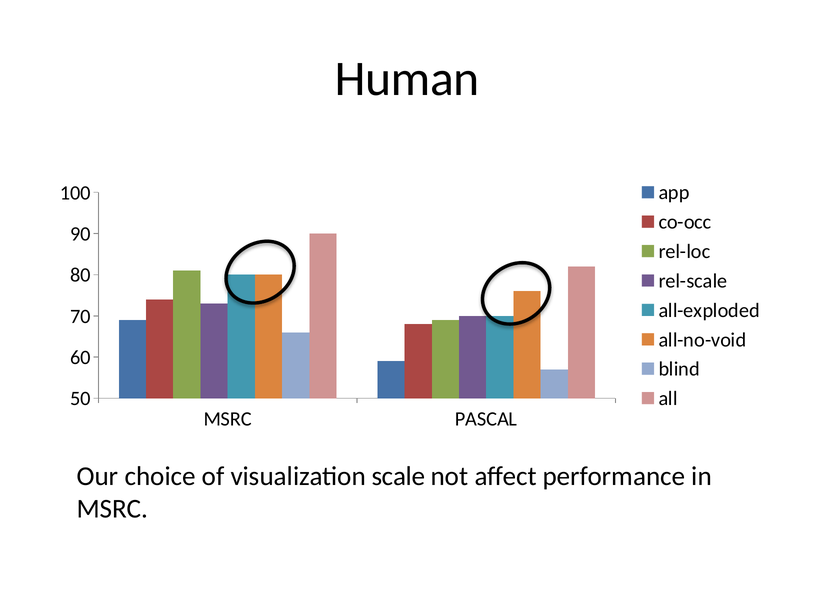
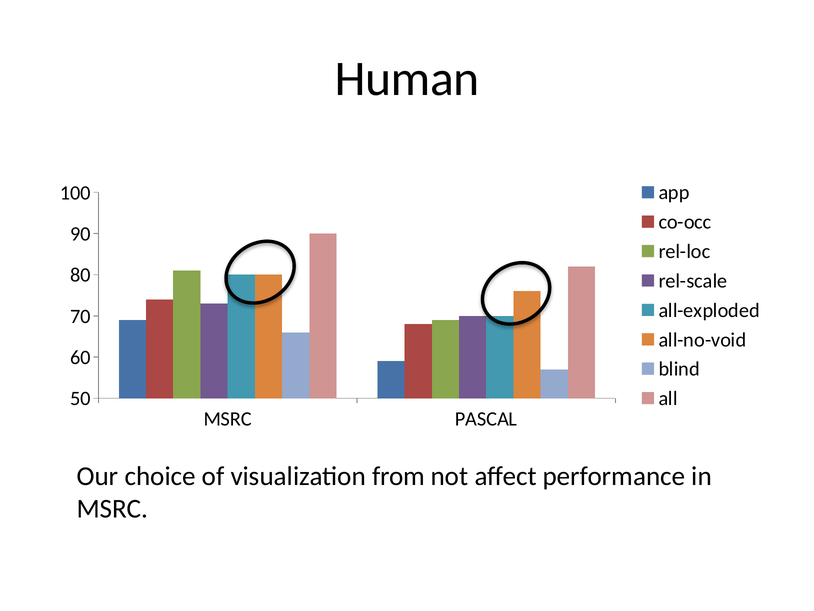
scale: scale -> from (398, 476)
